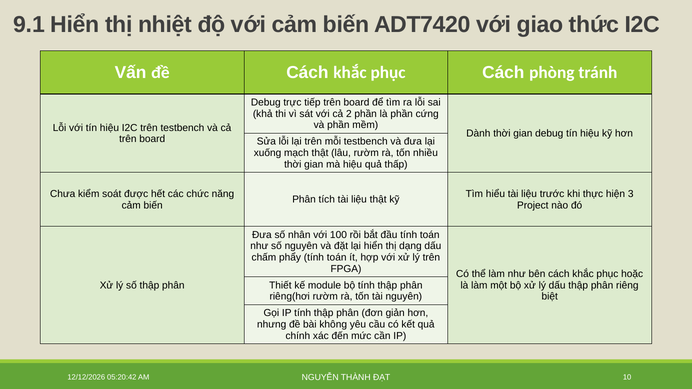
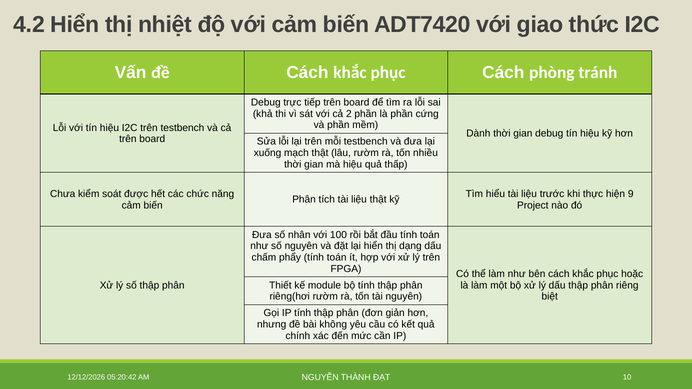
9.1: 9.1 -> 4.2 (29, 25)
3: 3 -> 9 (631, 194)
